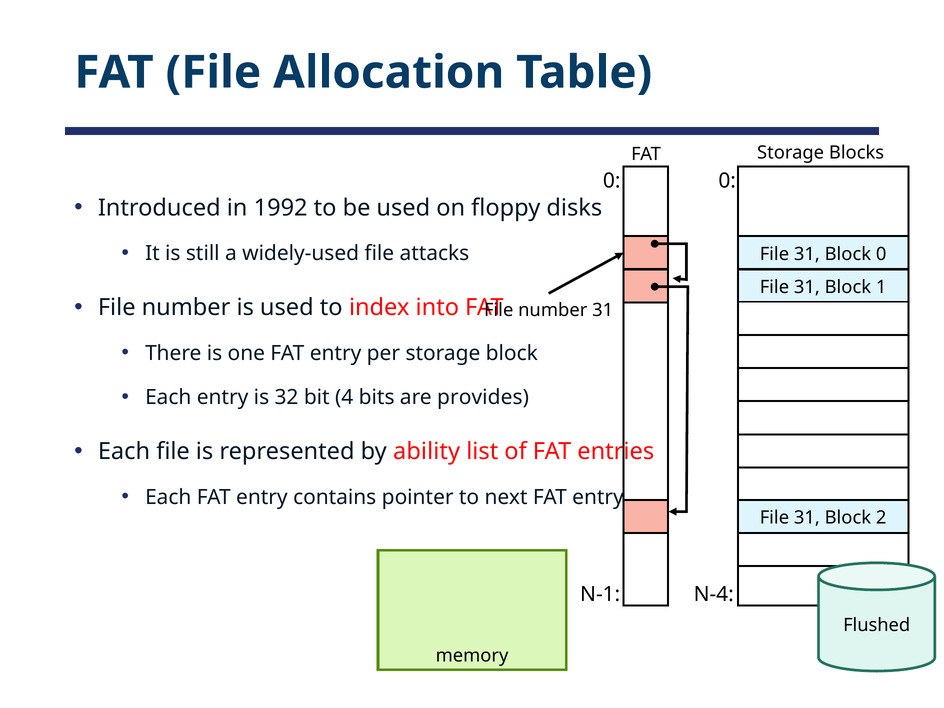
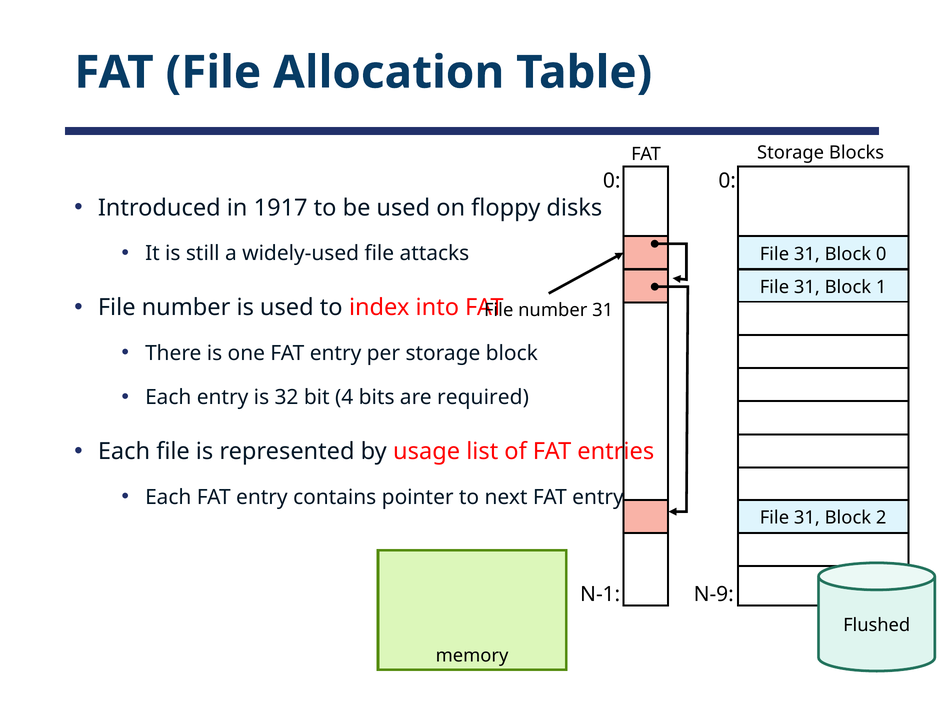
1992: 1992 -> 1917 (281, 208)
provides: provides -> required (483, 397)
ability: ability -> usage (427, 452)
N-4: N-4 -> N-9 (714, 594)
